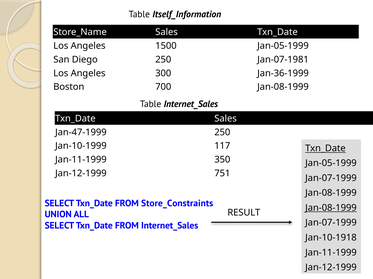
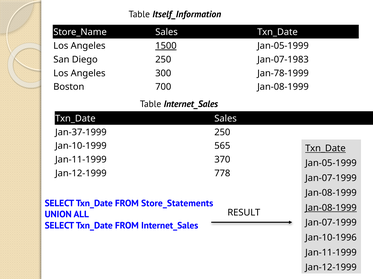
1500 underline: none -> present (166, 46)
Jan-07-1981: Jan-07-1981 -> Jan-07-1983 (283, 60)
Jan-36-1999: Jan-36-1999 -> Jan-78-1999 (283, 73)
Jan-47-1999: Jan-47-1999 -> Jan-37-1999 (81, 133)
117: 117 -> 565 (222, 146)
350: 350 -> 370 (222, 160)
751: 751 -> 778 (222, 174)
Store_Constraints: Store_Constraints -> Store_Statements (177, 204)
Jan-10-1918: Jan-10-1918 -> Jan-10-1996 (331, 238)
